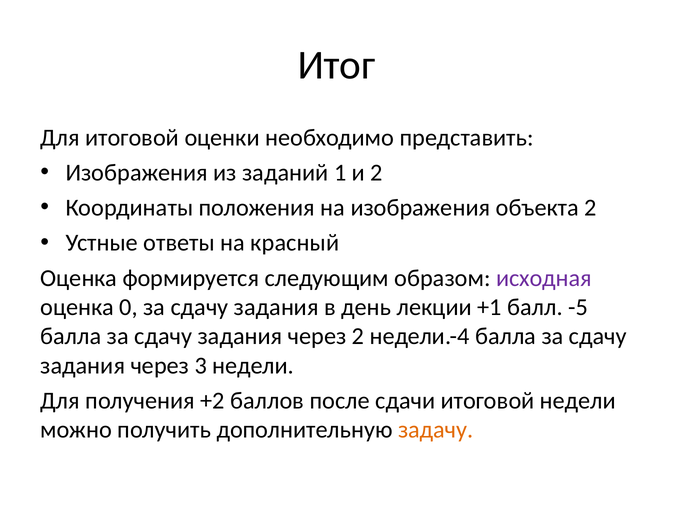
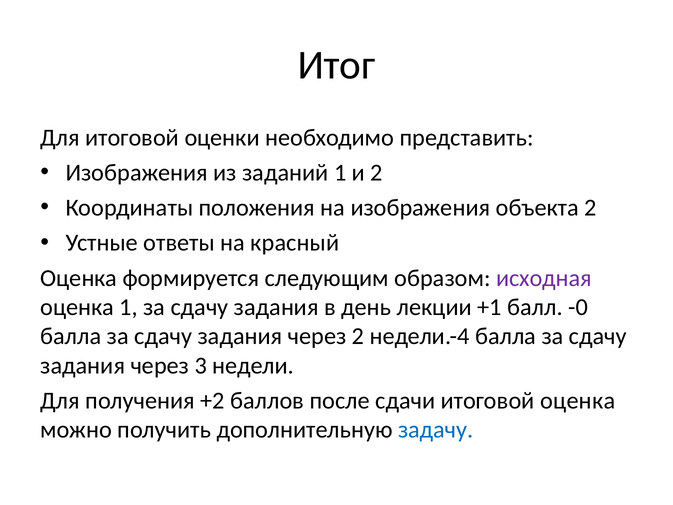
оценка 0: 0 -> 1 (128, 307)
-5: -5 -> -0 (578, 307)
итоговой недели: недели -> оценка (578, 401)
задачу colour: orange -> blue (436, 430)
